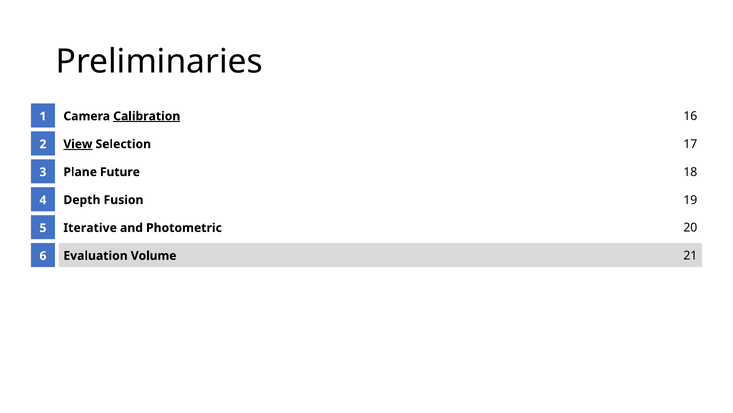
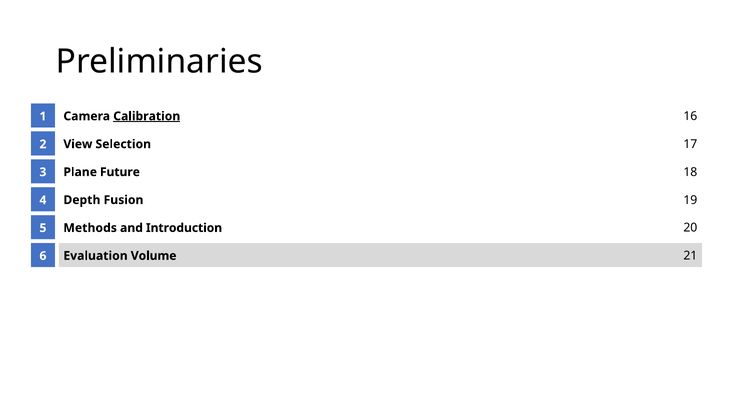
View underline: present -> none (78, 144)
Iterative: Iterative -> Methods (90, 228)
Photometric: Photometric -> Introduction (184, 228)
